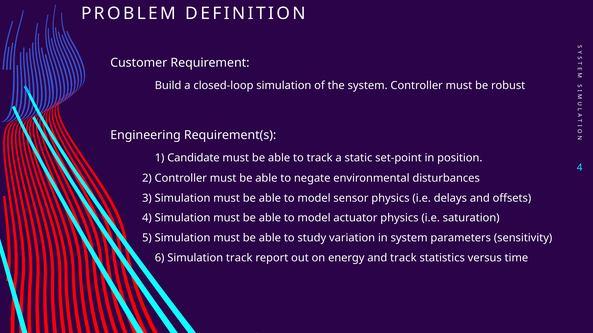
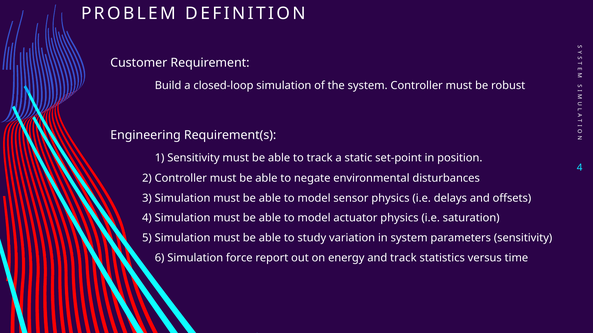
1 Candidate: Candidate -> Sensitivity (193, 158)
Simulation track: track -> force (239, 258)
